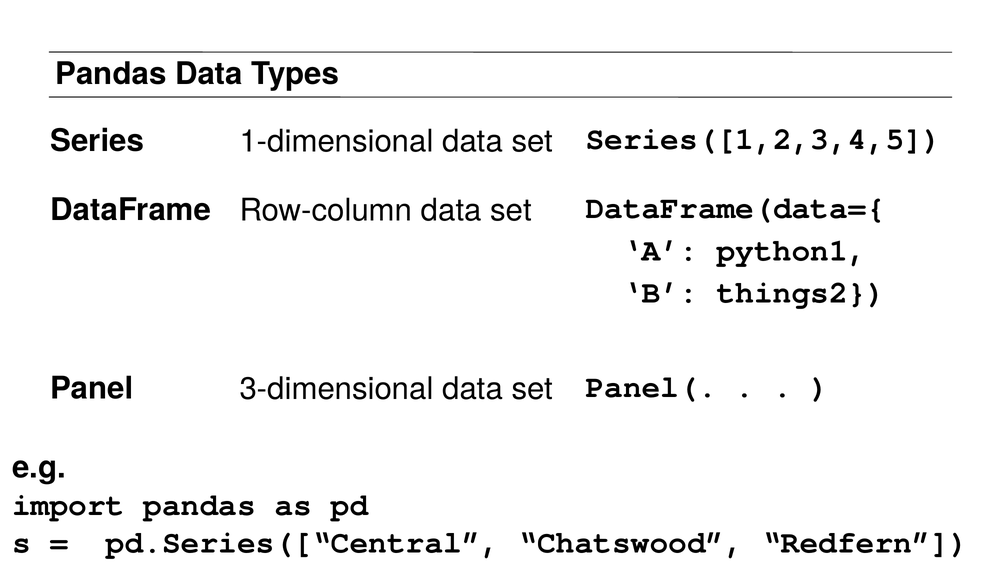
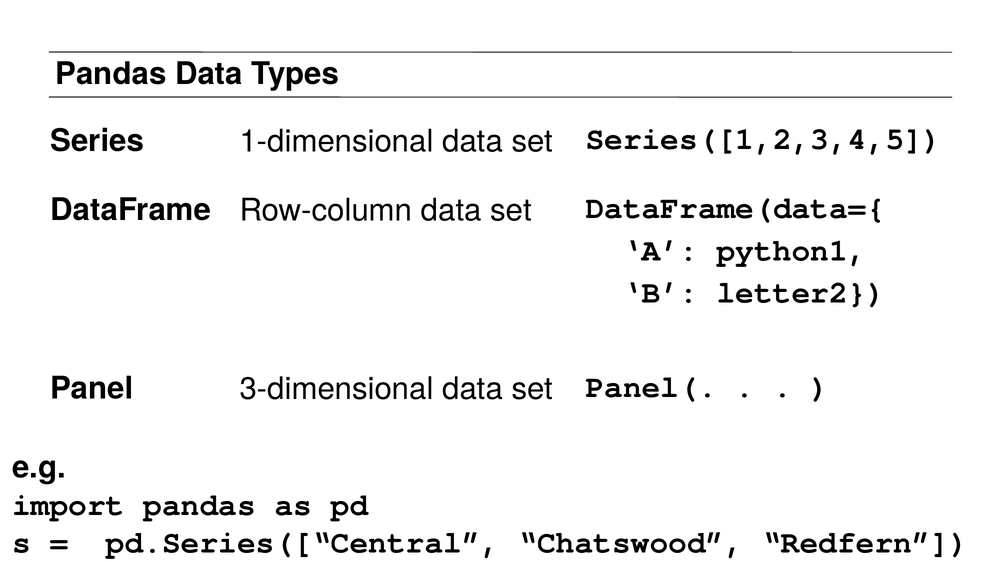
things2: things2 -> letter2 (801, 293)
